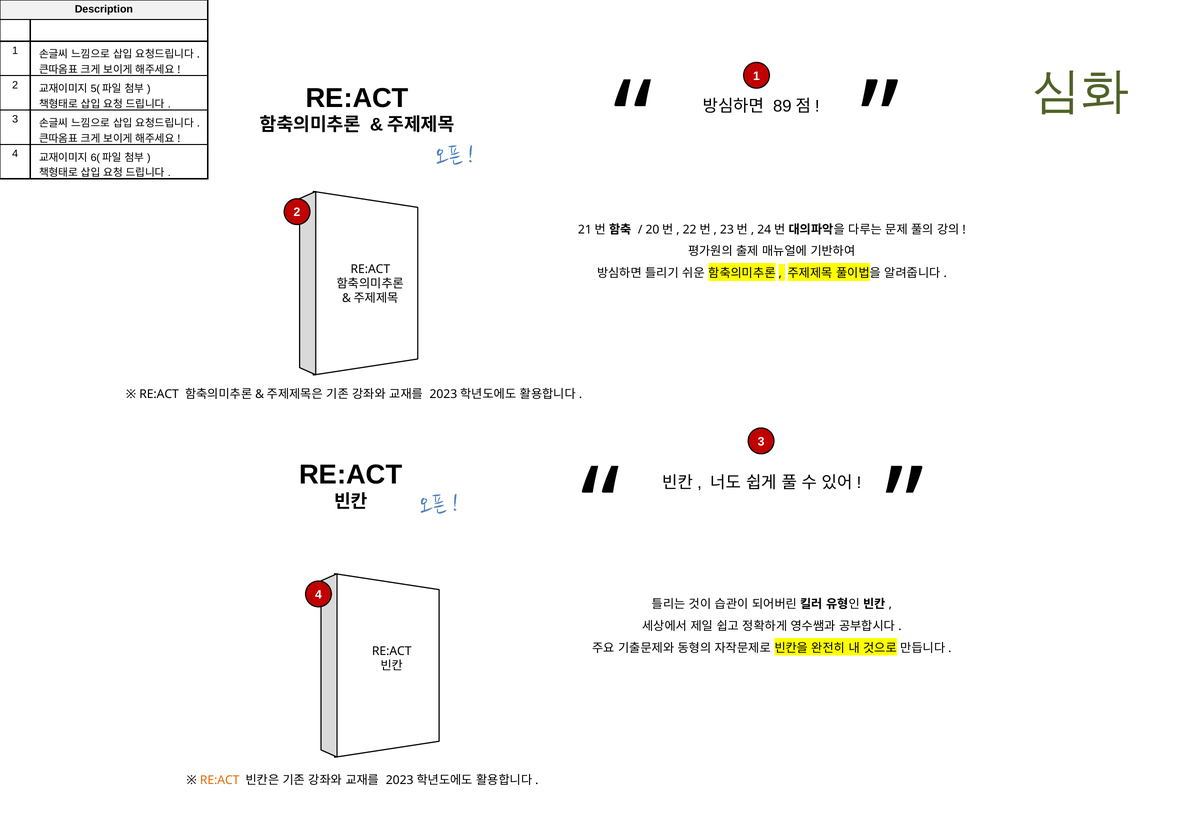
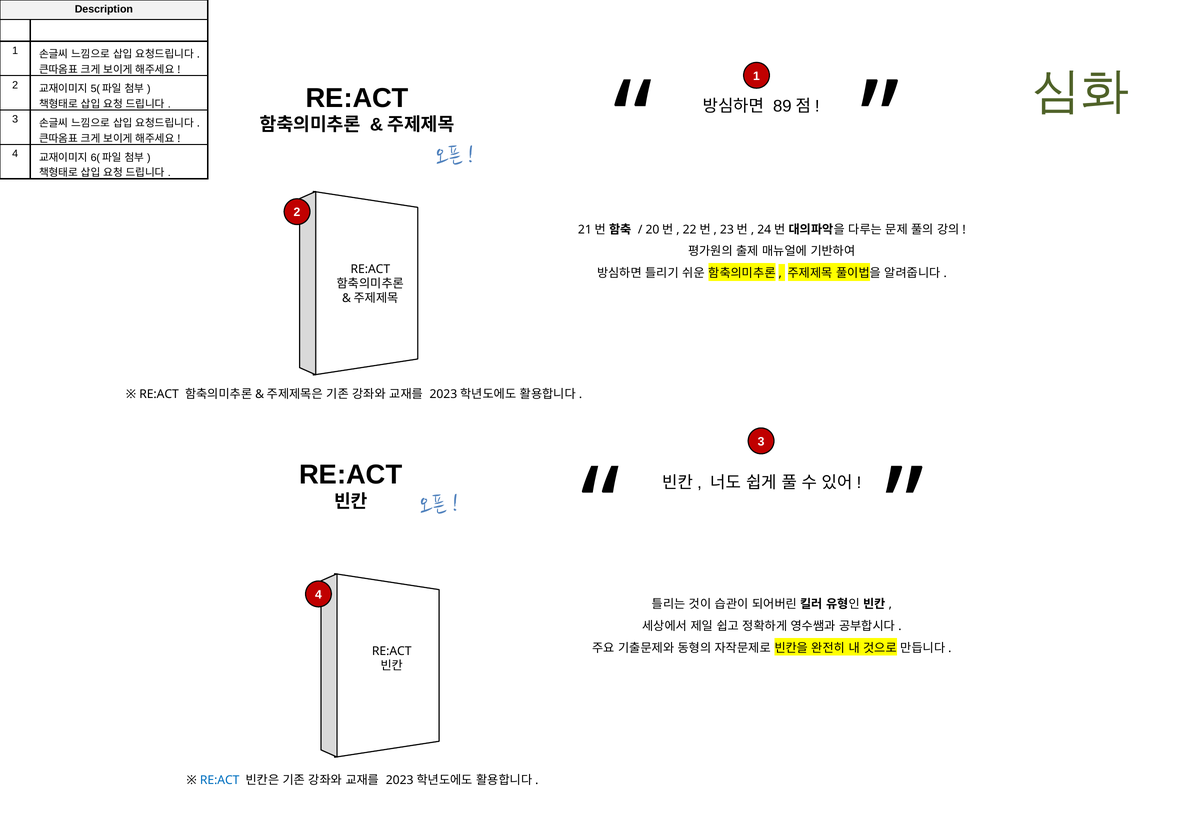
RE:ACT colour: orange -> blue (220, 780)
